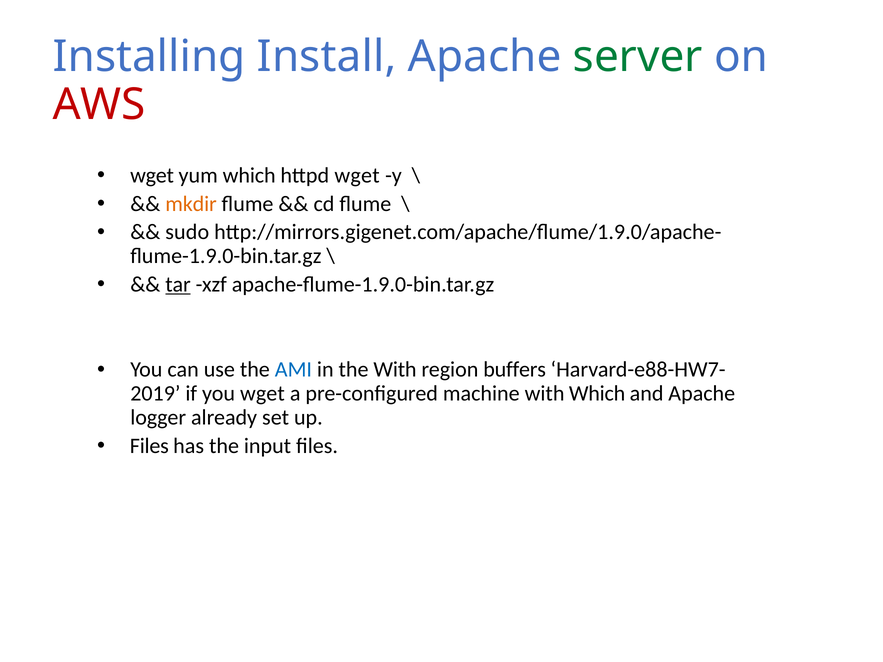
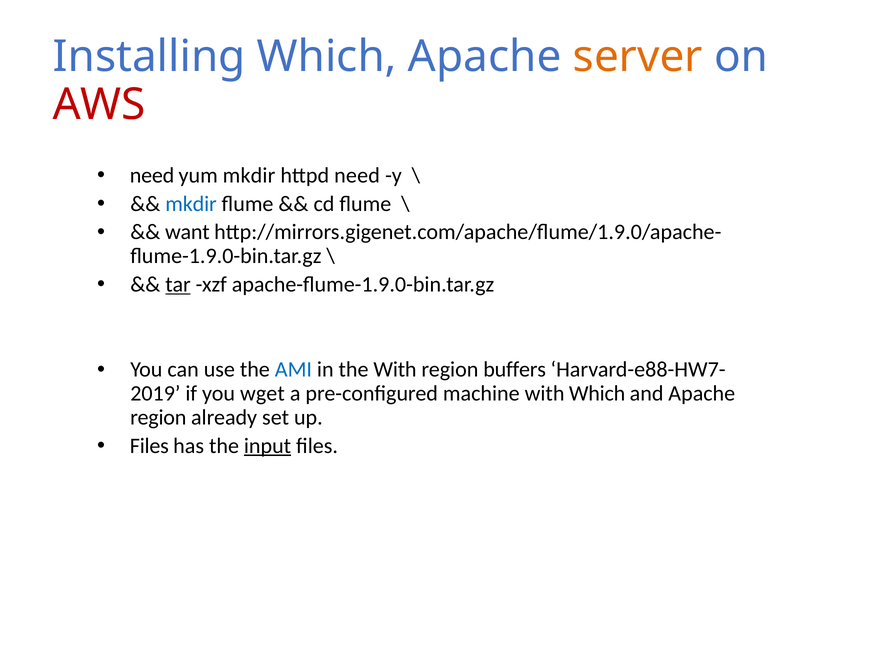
Installing Install: Install -> Which (327, 57)
server colour: green -> orange (638, 57)
wget: wget -> need (152, 175)
yum which: which -> mkdir (249, 175)
httpd wget: wget -> need (357, 175)
mkdir colour: orange -> blue (191, 204)
sudo: sudo -> want (187, 232)
logger: logger -> region (158, 417)
input underline: none -> present (267, 446)
